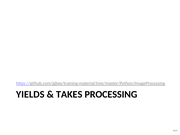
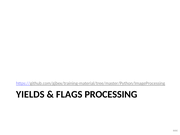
TAKES: TAKES -> FLAGS (69, 94)
